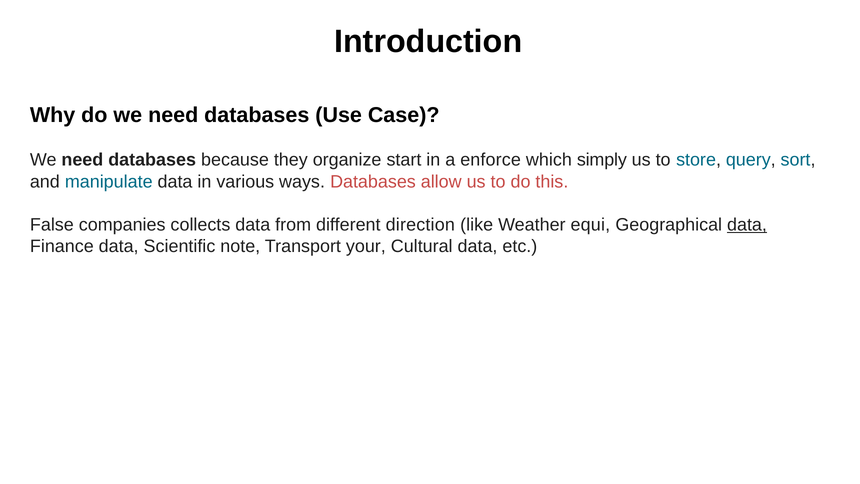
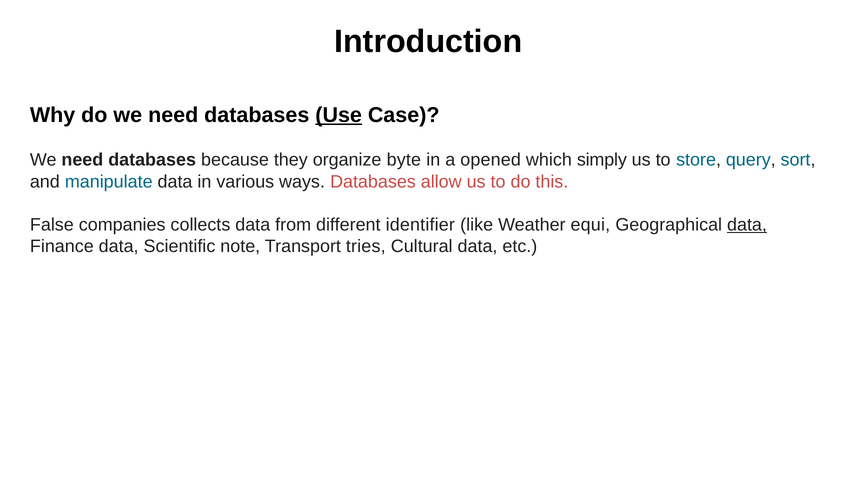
Use underline: none -> present (339, 115)
start: start -> byte (404, 160)
enforce: enforce -> opened (491, 160)
direction: direction -> identifier (420, 225)
your: your -> tries (366, 246)
